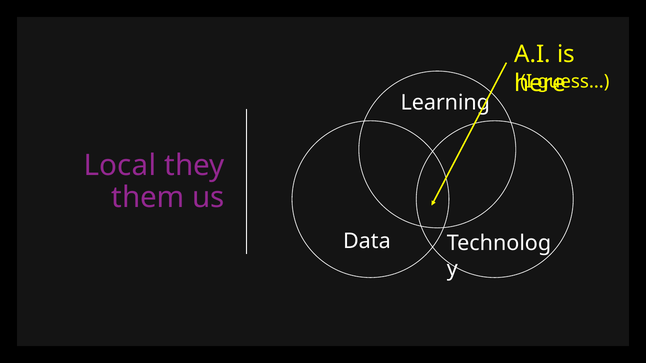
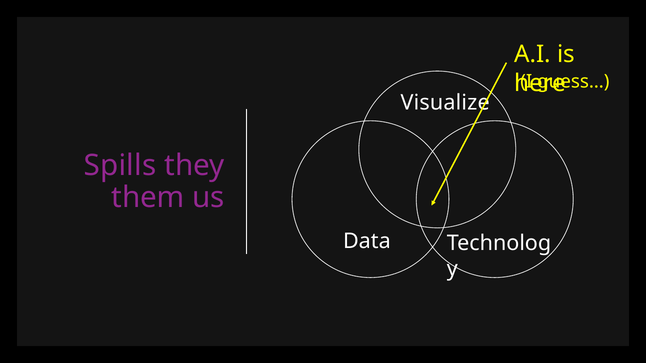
Learning: Learning -> Visualize (445, 103)
Local: Local -> Spills (120, 165)
